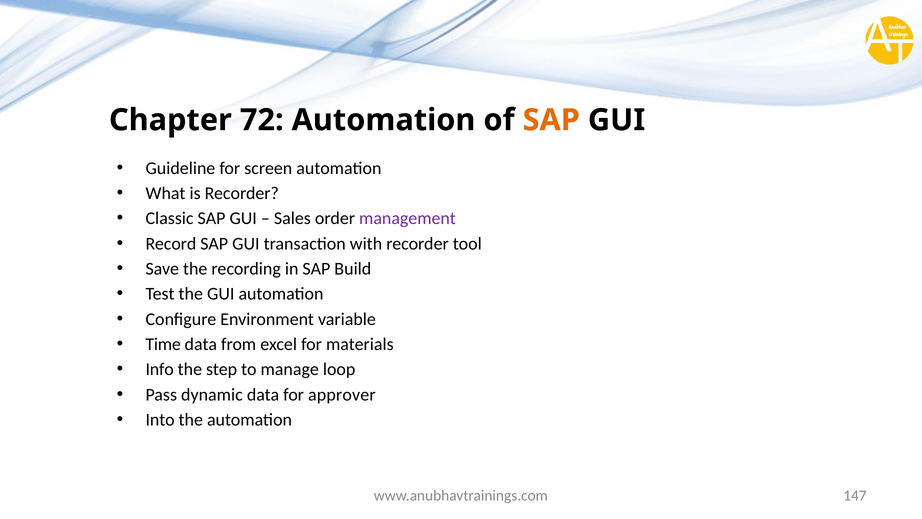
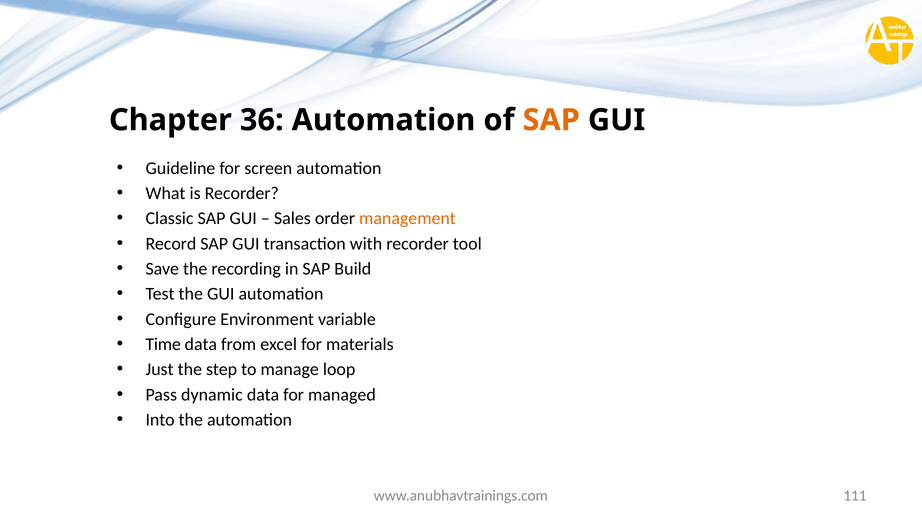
72: 72 -> 36 (262, 120)
management colour: purple -> orange (407, 218)
Info: Info -> Just (160, 369)
approver: approver -> managed (342, 394)
147: 147 -> 111 (855, 495)
